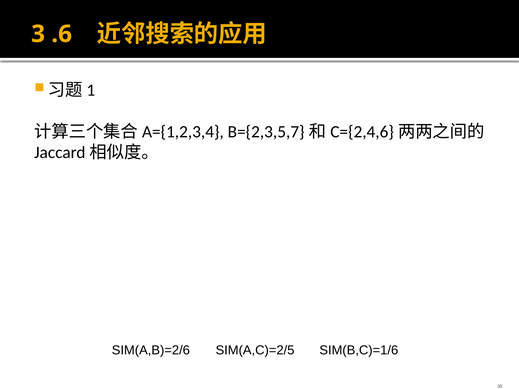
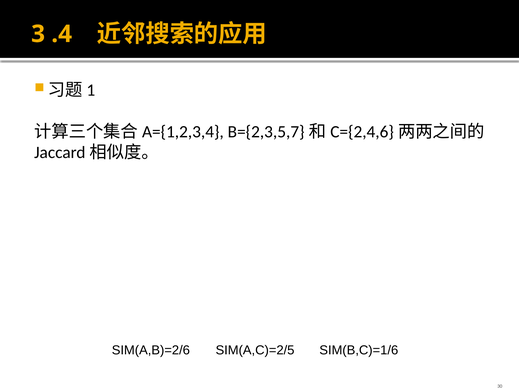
.6: .6 -> .4 (62, 34)
